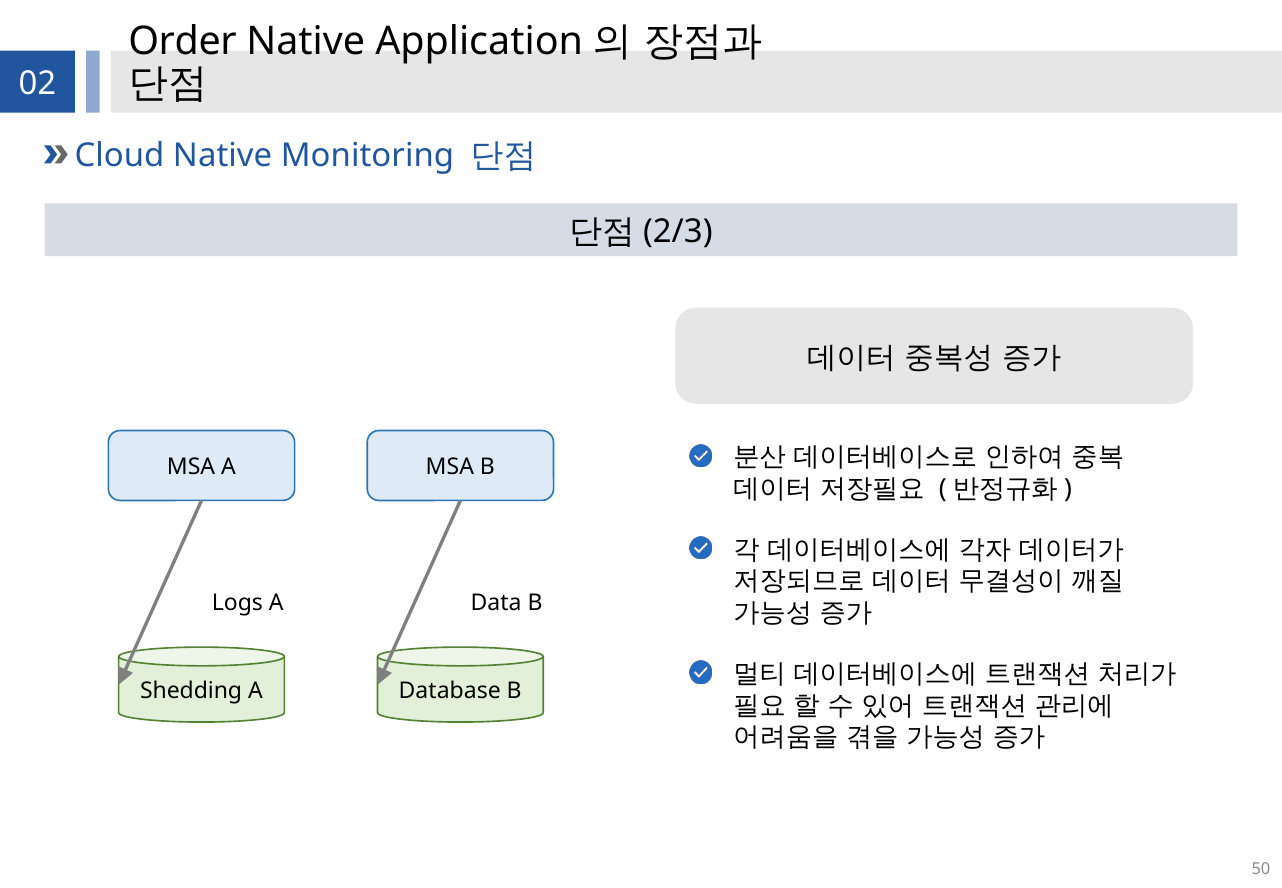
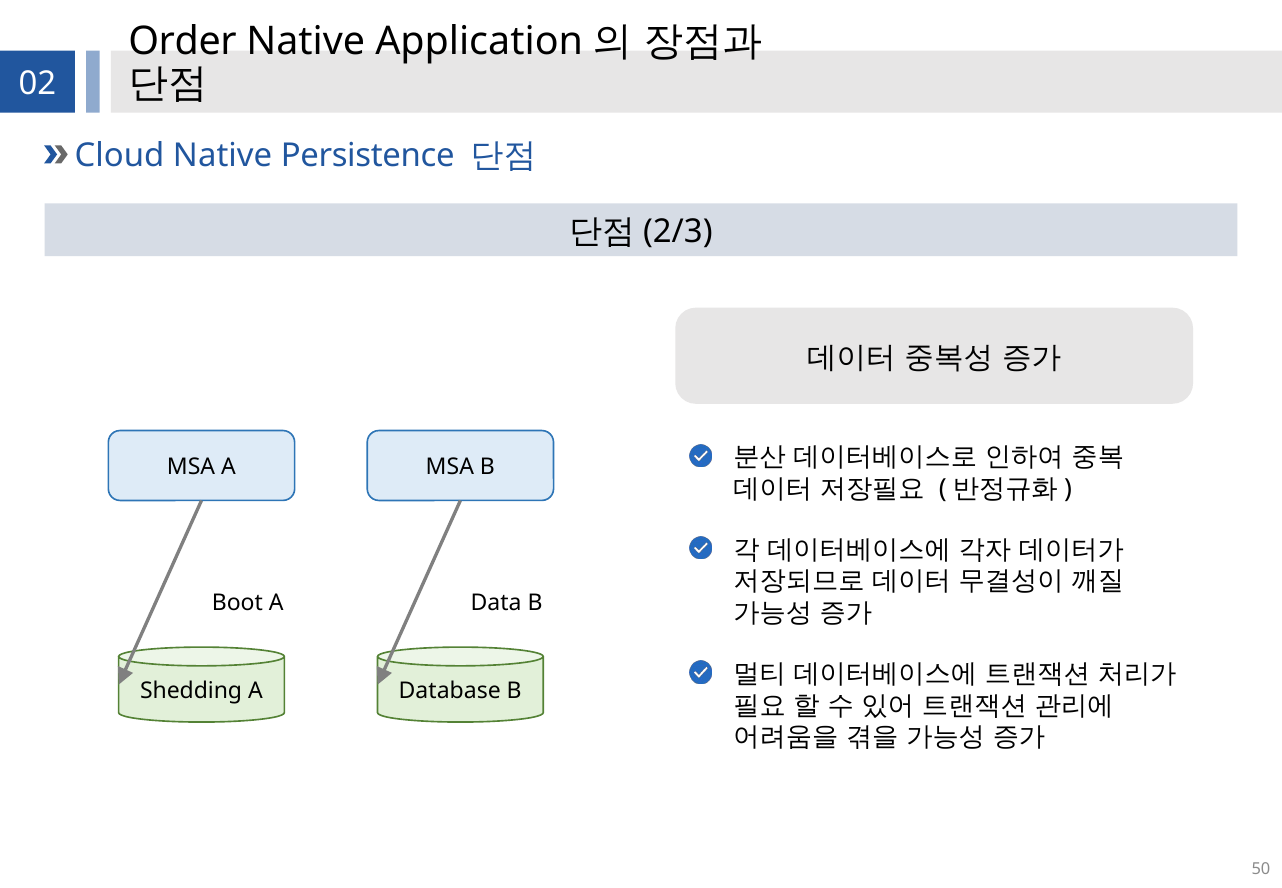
Monitoring: Monitoring -> Persistence (368, 156)
Logs: Logs -> Boot (237, 602)
